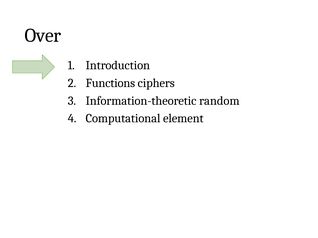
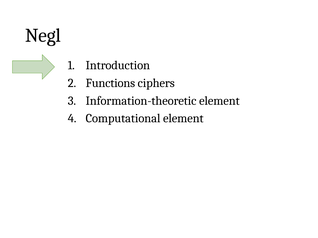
Over: Over -> Negl (43, 36)
Information-theoretic random: random -> element (219, 101)
